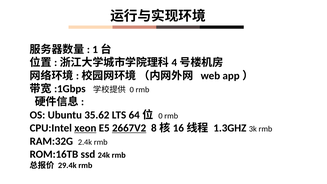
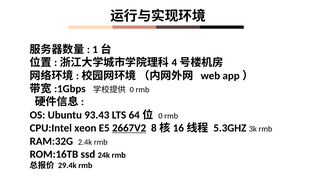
35.62: 35.62 -> 93.43 (97, 115)
xeon underline: present -> none (85, 128)
1.3GHZ: 1.3GHZ -> 5.3GHZ (230, 128)
